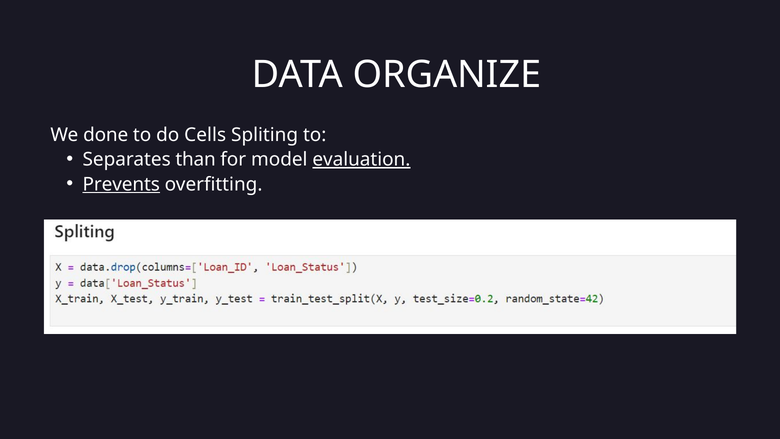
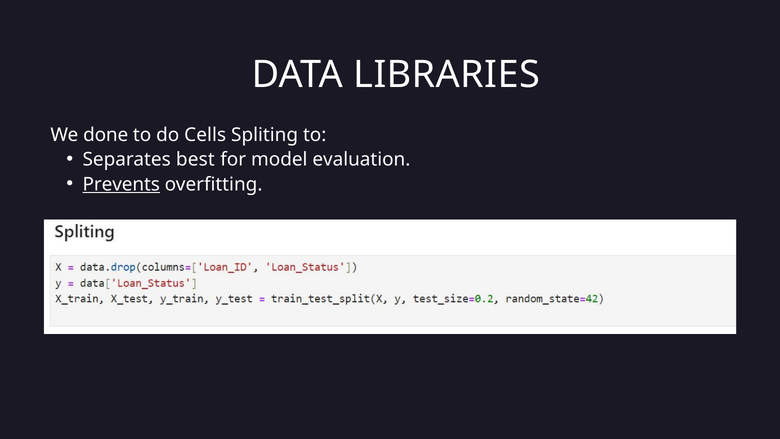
ORGANIZE: ORGANIZE -> LIBRARIES (447, 75)
than: than -> best (195, 159)
evaluation underline: present -> none (361, 159)
